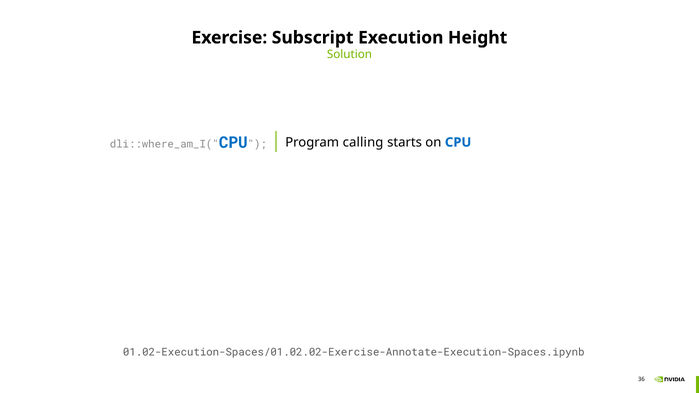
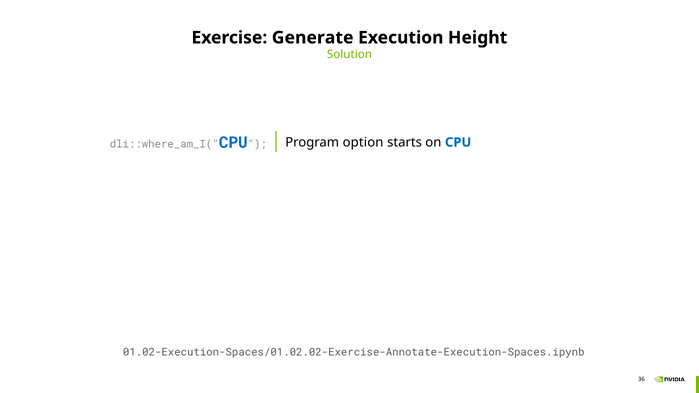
Subscript: Subscript -> Generate (313, 38)
calling: calling -> option (363, 142)
